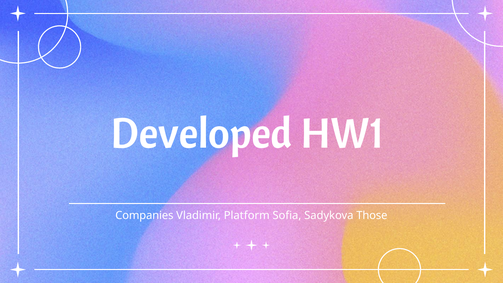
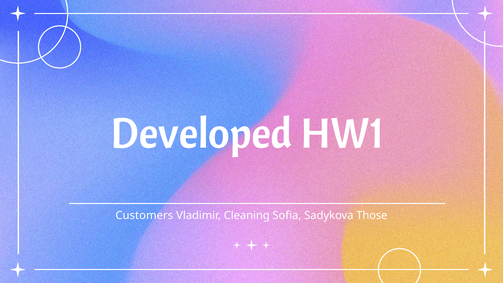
Companies: Companies -> Customers (144, 215)
Platform: Platform -> Cleaning (247, 215)
